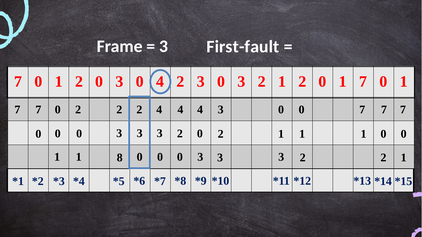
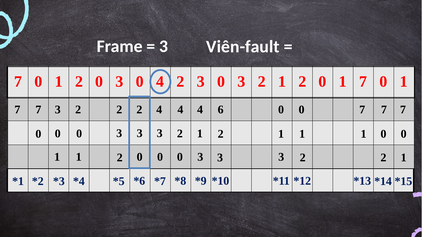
First-fault: First-fault -> Viên-fault (243, 47)
0: 0 -> 3 (58, 110)
4 3: 3 -> 6 (221, 110)
0: 0 -> 1 (200, 134)
8: 8 -> 2 (120, 158)
